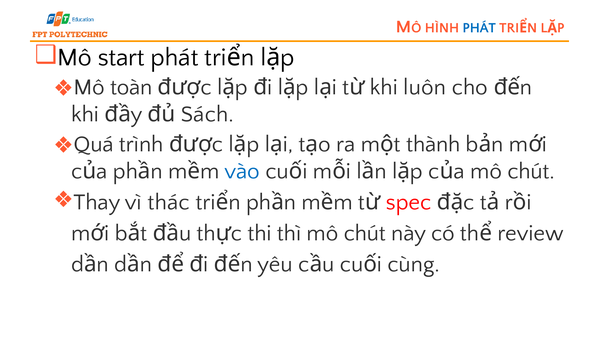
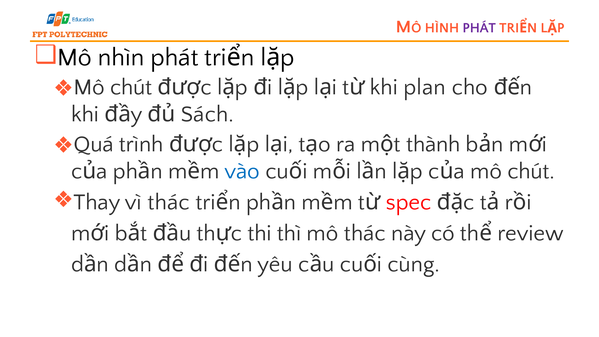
PHÁT colour: blue -> purple (479, 28)
start: start -> nhìn (121, 57)
toàn: toàn -> chút (131, 87)
luôn: luôn -> plan (425, 87)
thì mô chút: chút -> thác (365, 233)
